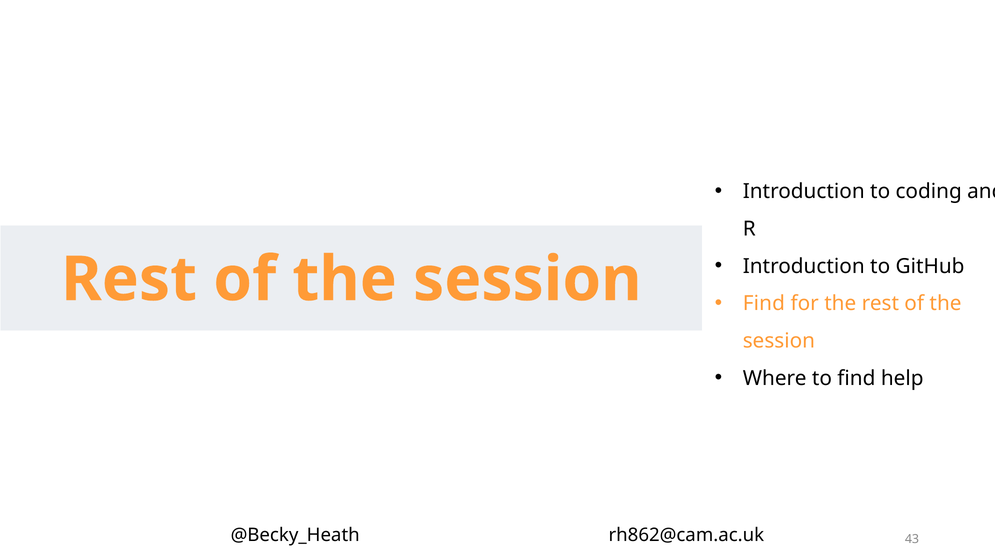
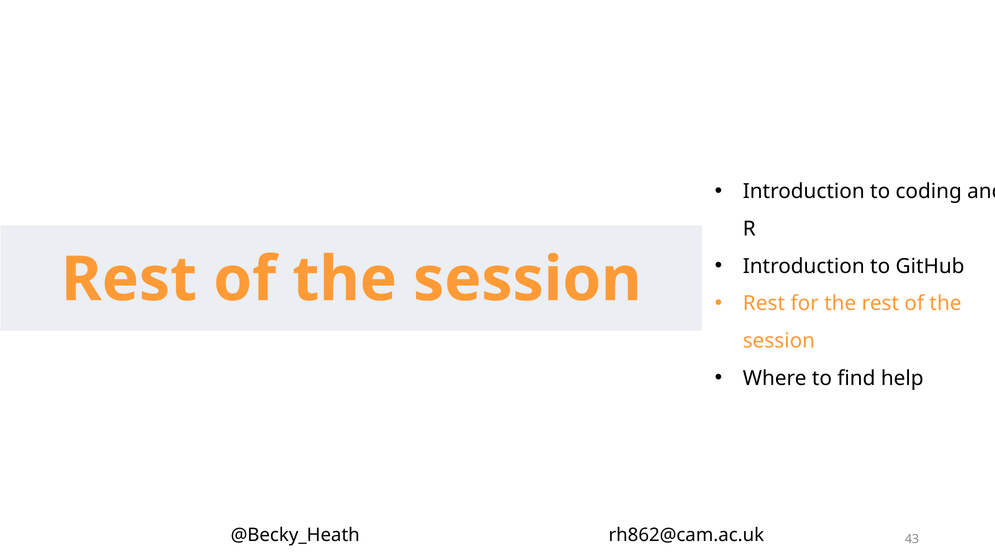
Find: Find -> Rest (764, 303)
